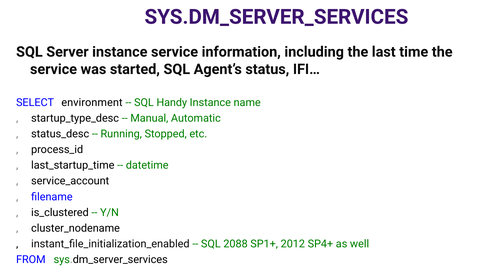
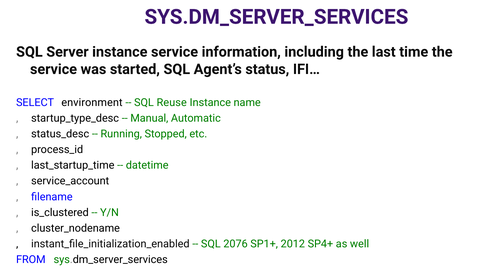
Handy: Handy -> Reuse (172, 102)
2088: 2088 -> 2076 (236, 243)
